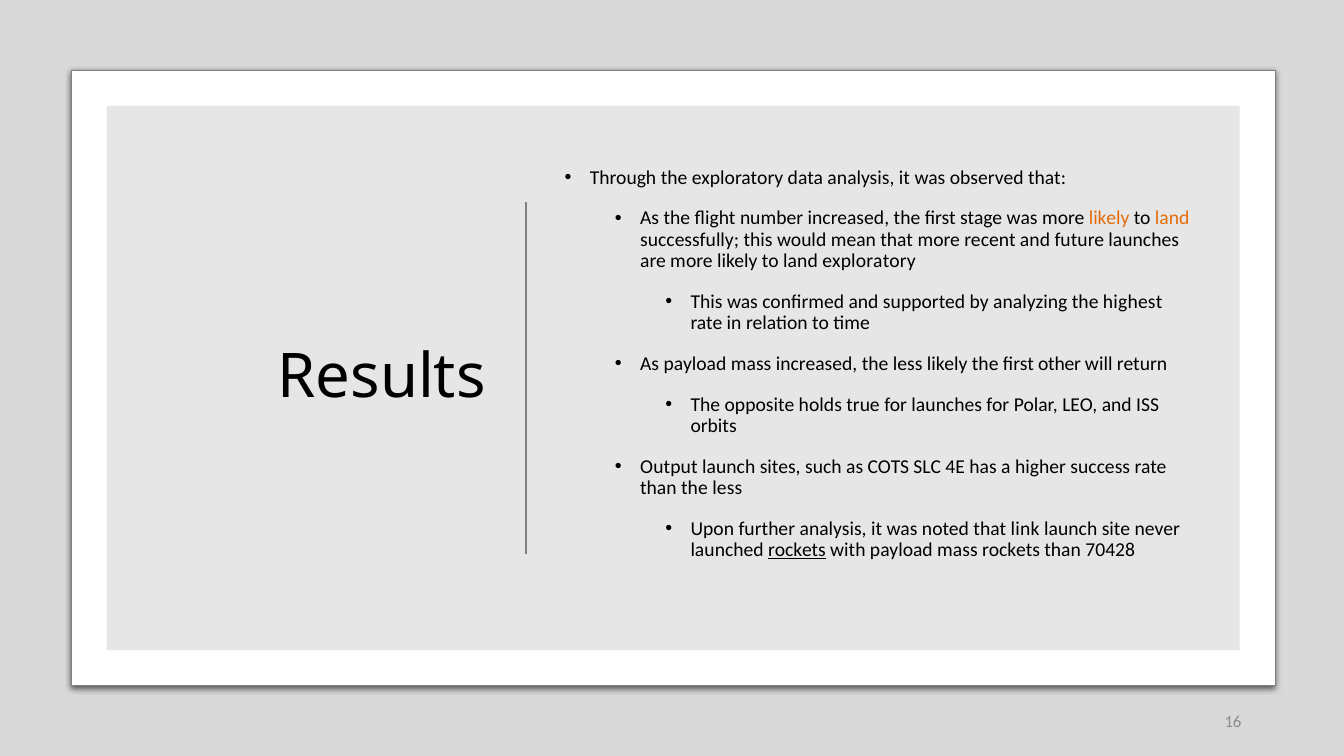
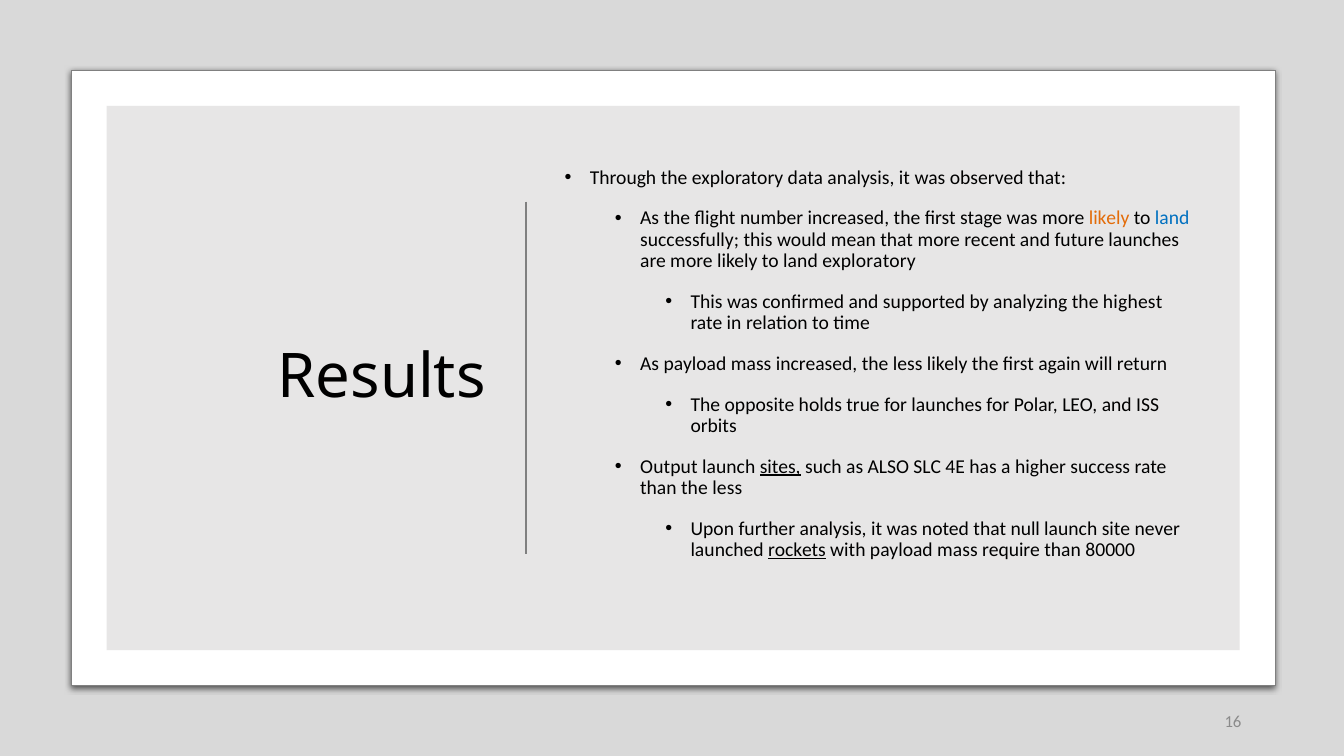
land colour: orange -> blue (1172, 218)
other: other -> again (1060, 364)
sites underline: none -> present (780, 467)
COTS: COTS -> ALSO (888, 467)
link: link -> null (1025, 529)
mass rockets: rockets -> require (1011, 550)
70428: 70428 -> 80000 (1110, 550)
